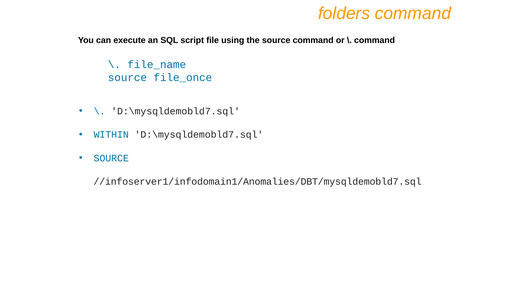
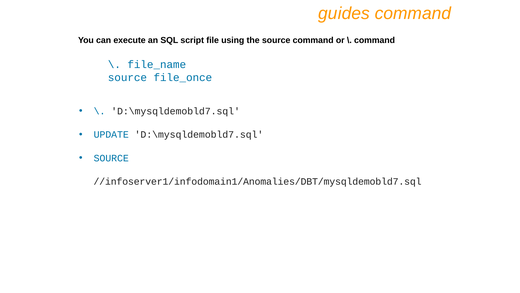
folders: folders -> guides (344, 14)
WITHIN: WITHIN -> UPDATE (111, 134)
